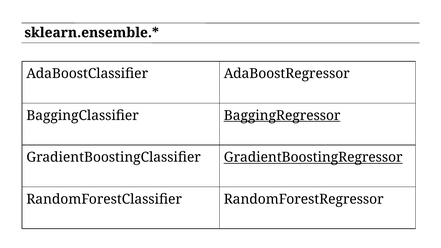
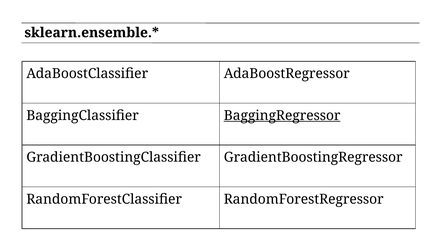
GradientBoostingRegressor underline: present -> none (313, 157)
